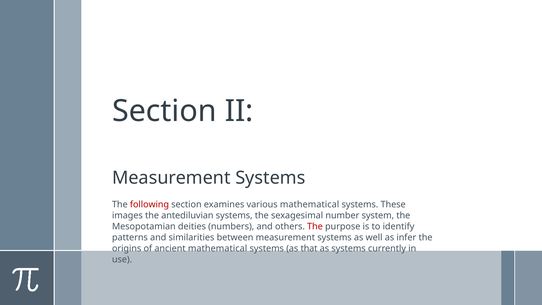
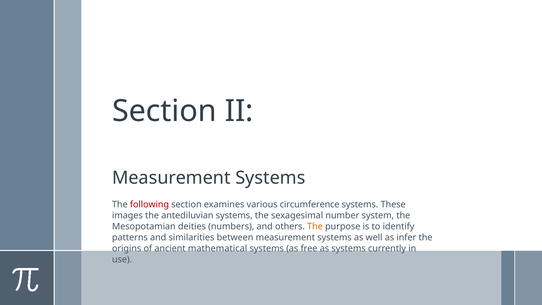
various mathematical: mathematical -> circumference (310, 204)
The colour: red -> orange (315, 227)
that: that -> free (309, 249)
